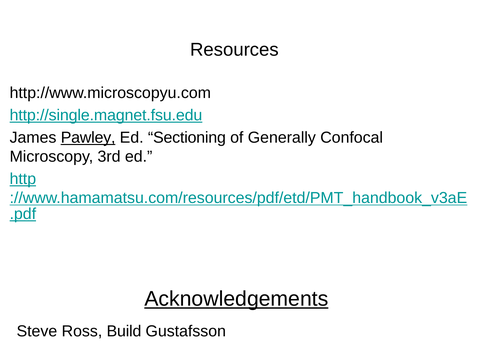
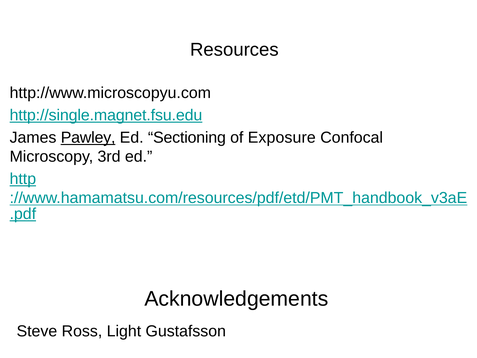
Generally: Generally -> Exposure (282, 137)
Acknowledgements underline: present -> none (236, 299)
Build: Build -> Light (124, 331)
